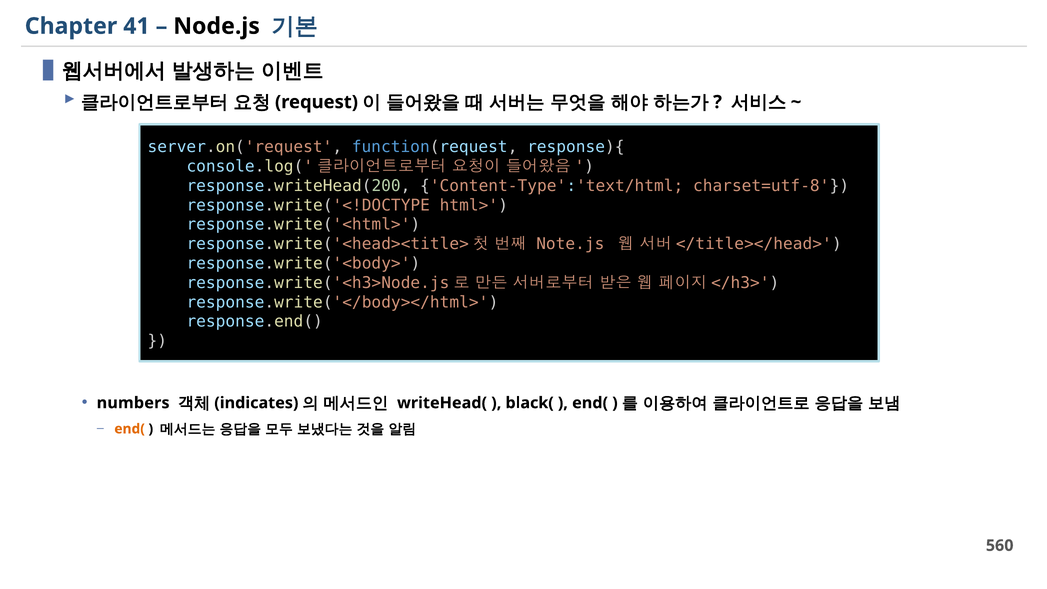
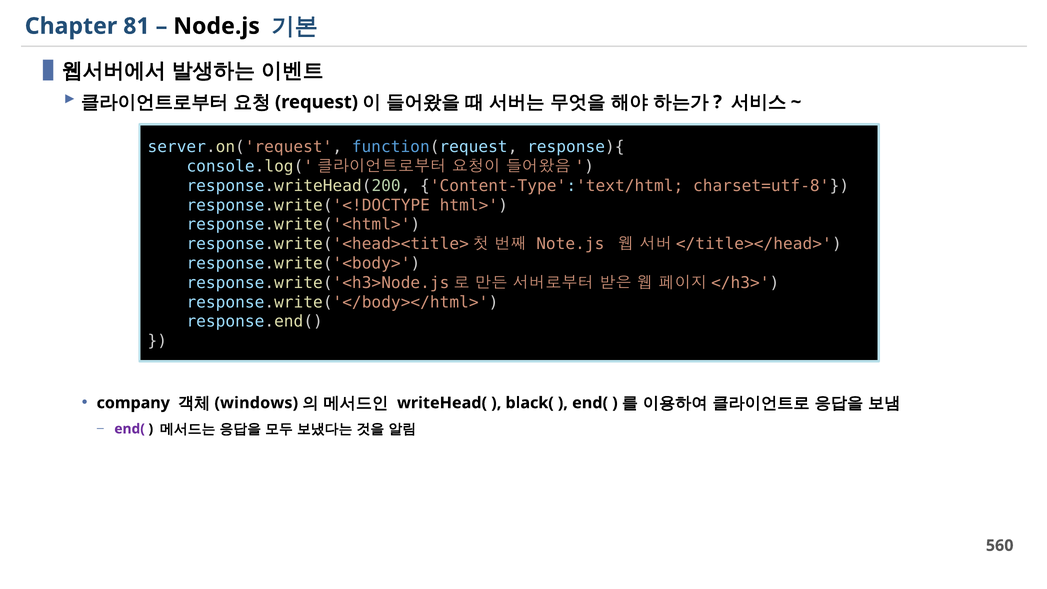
41: 41 -> 81 (136, 26)
numbers: numbers -> company (133, 403)
indicates: indicates -> windows (256, 403)
end( colour: orange -> purple (130, 429)
